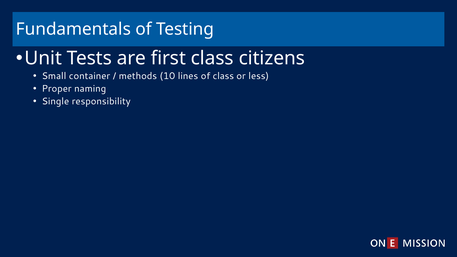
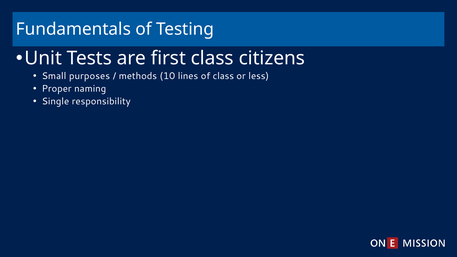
container: container -> purposes (90, 76)
